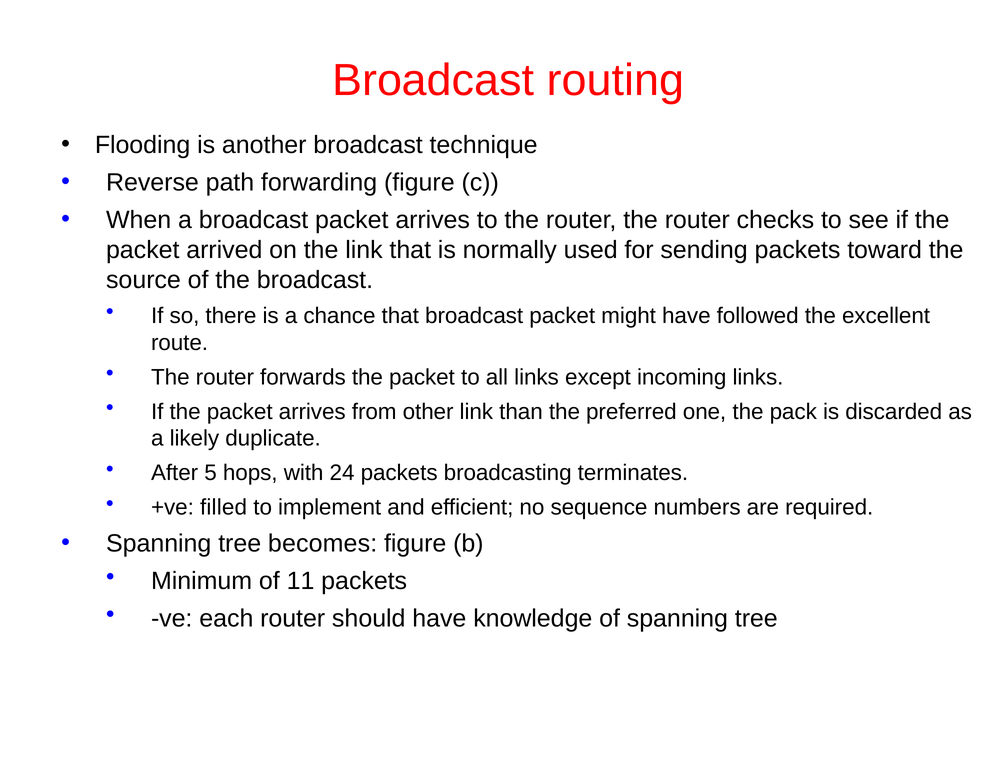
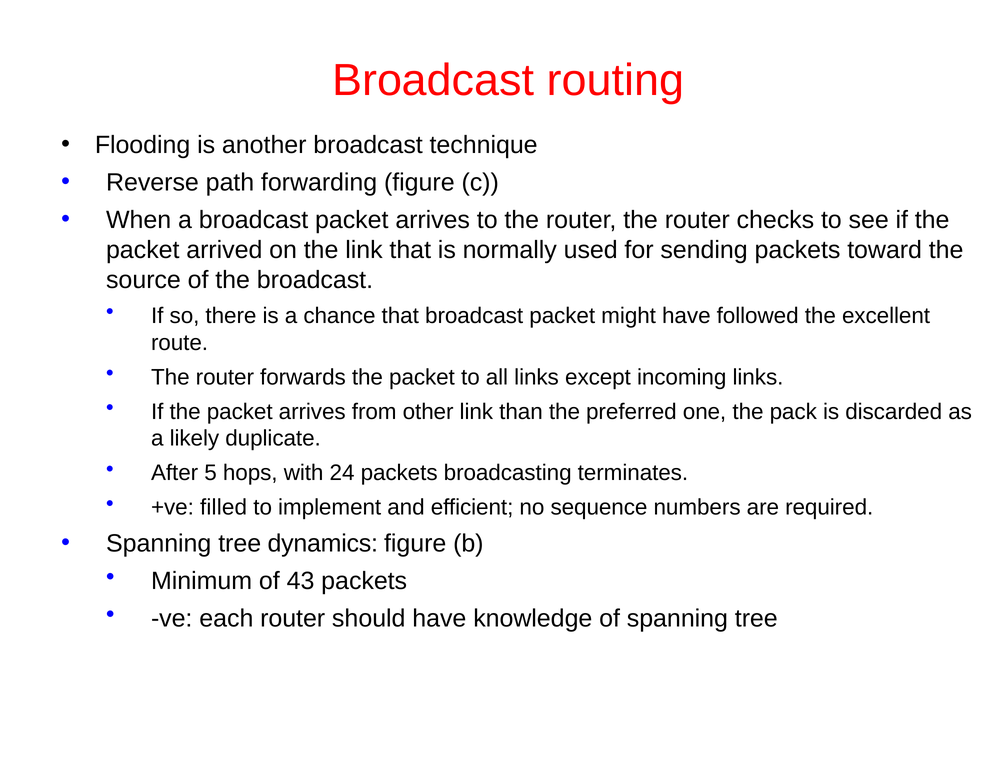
becomes: becomes -> dynamics (323, 544)
11: 11 -> 43 (301, 581)
